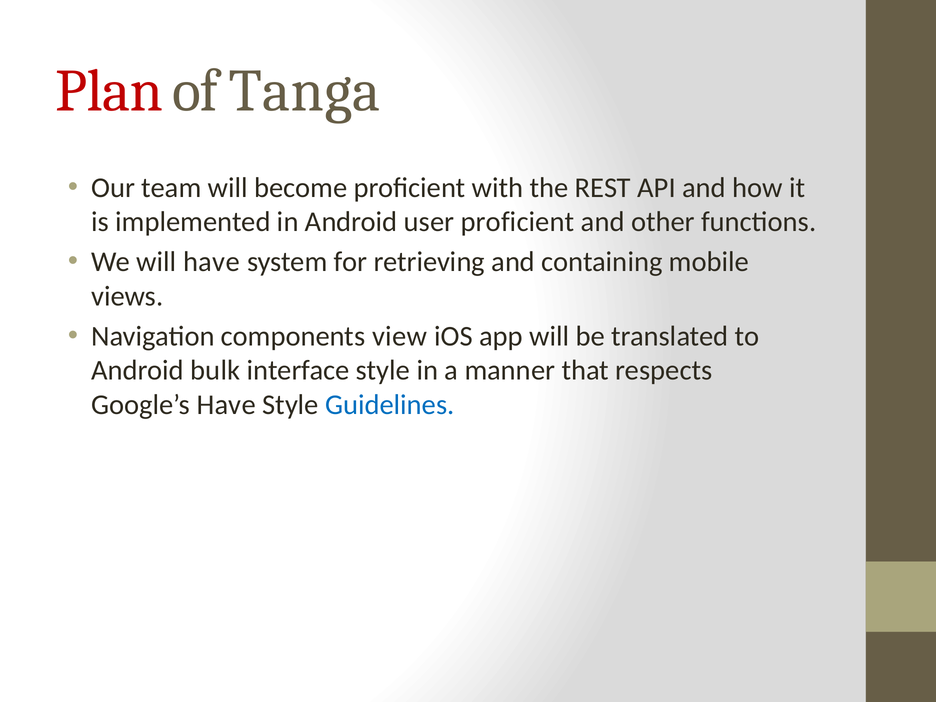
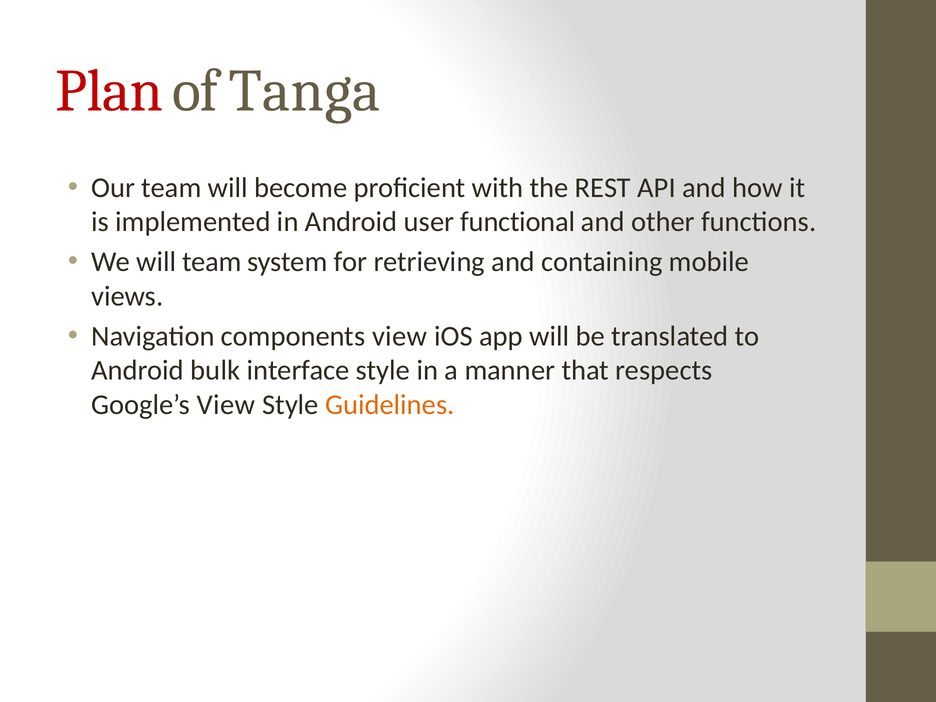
user proficient: proficient -> functional (518, 222)
will have: have -> team (212, 262)
Google’s Have: Have -> View (226, 405)
Guidelines colour: blue -> orange (390, 405)
